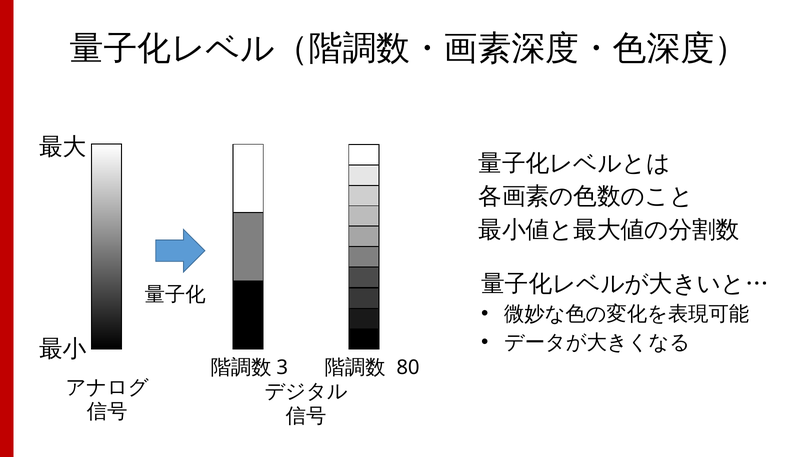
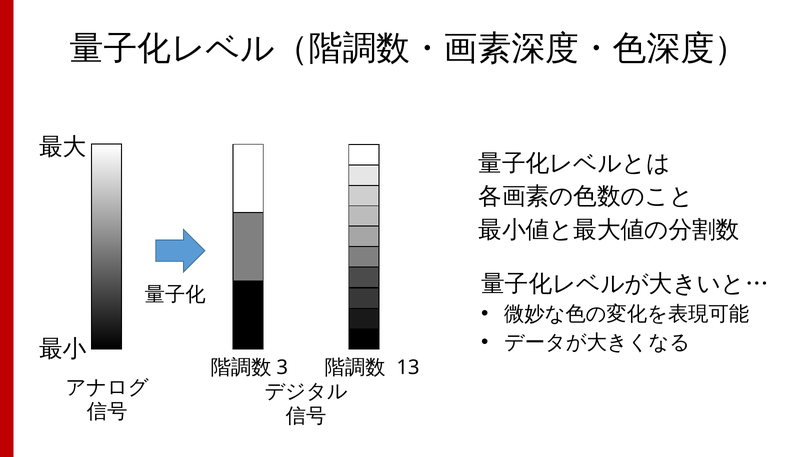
80: 80 -> 13 (408, 367)
